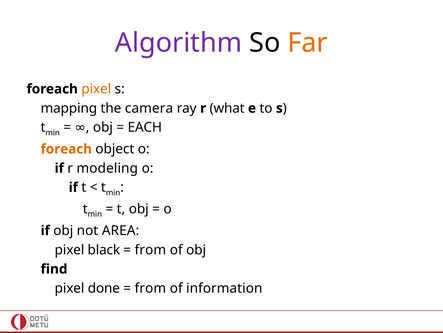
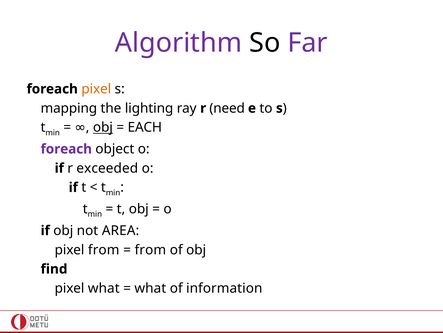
Far colour: orange -> purple (308, 43)
camera: camera -> lighting (149, 108)
what: what -> need (227, 108)
obj underline: none -> present (103, 127)
foreach colour: orange -> purple (66, 149)
modeling: modeling -> exceeded (107, 168)
pixel black: black -> from (104, 249)
pixel done: done -> what (104, 288)
from: from -> what (150, 288)
